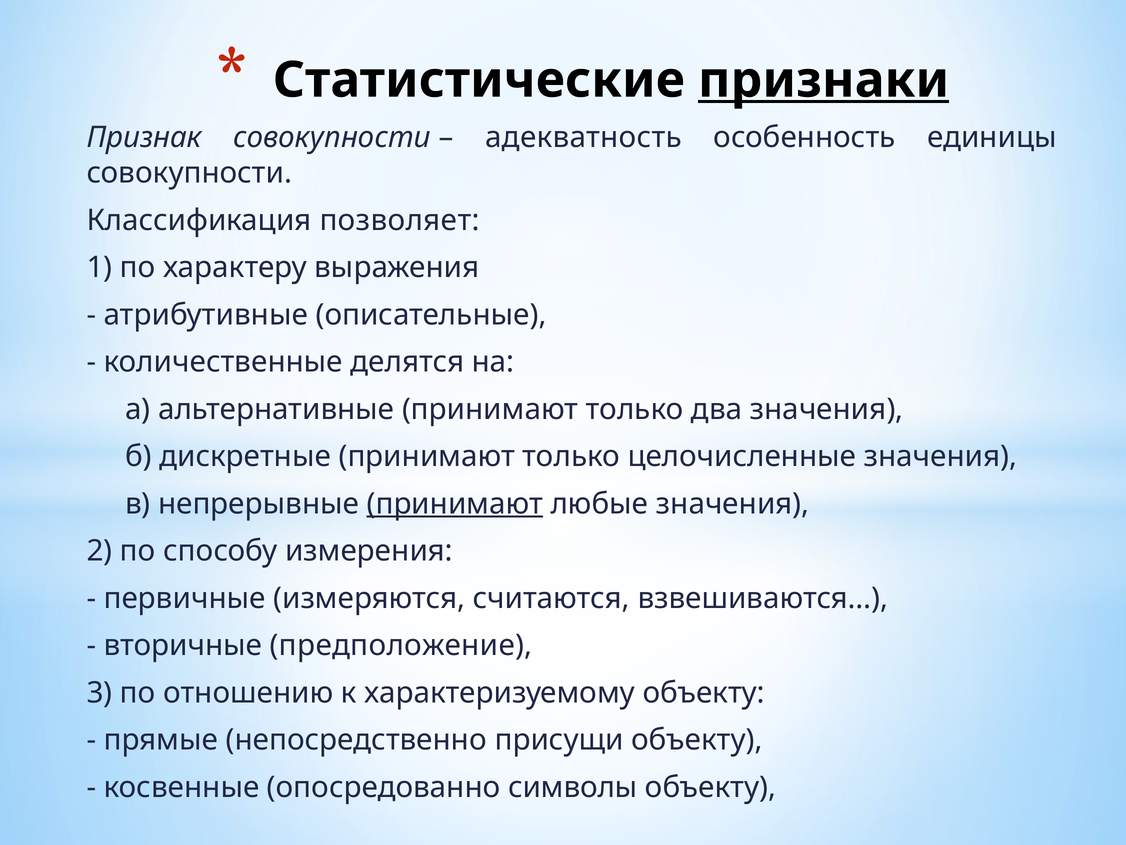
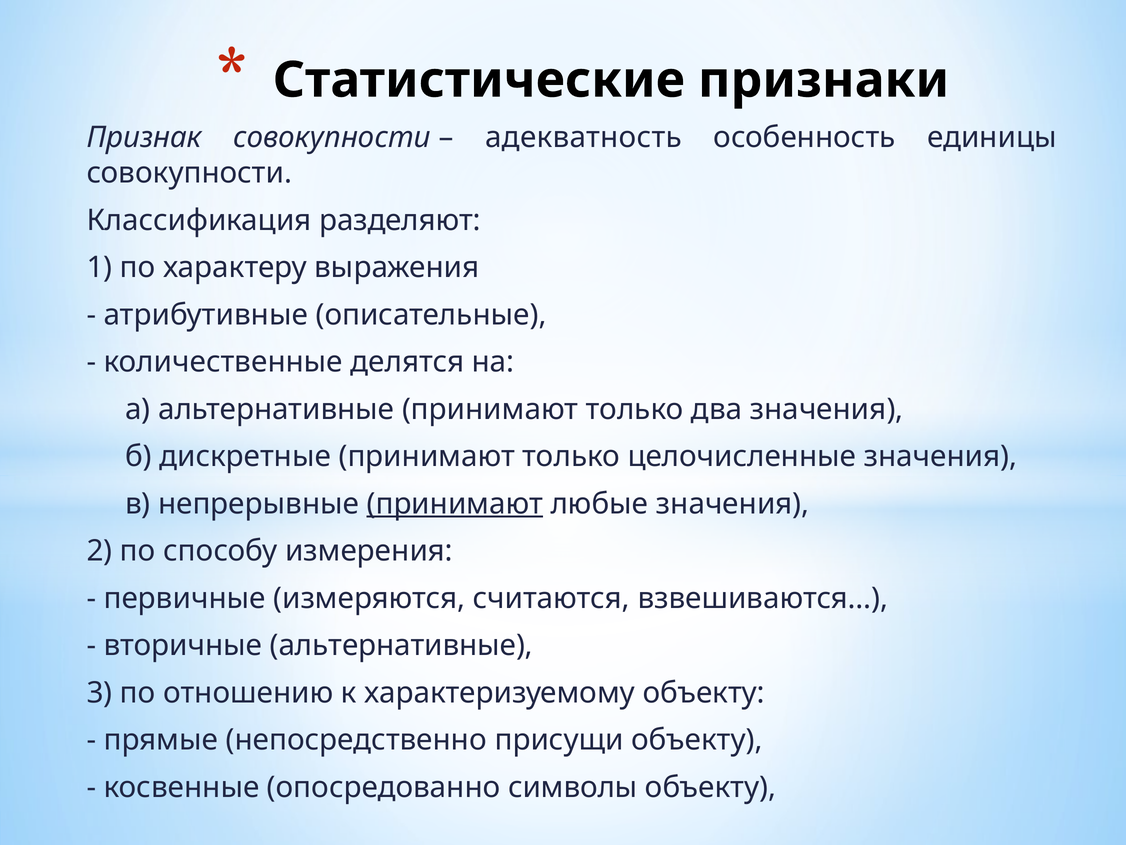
признаки underline: present -> none (824, 80)
позволяет: позволяет -> разделяют (400, 220)
вторичные предположение: предположение -> альтернативные (401, 645)
